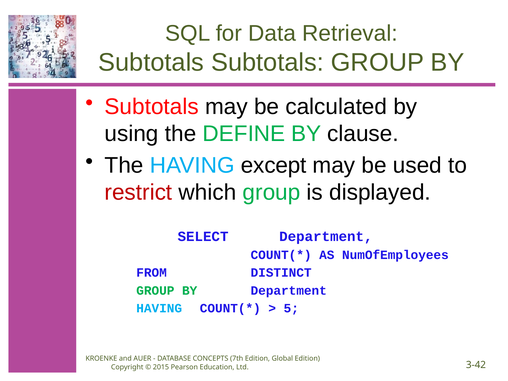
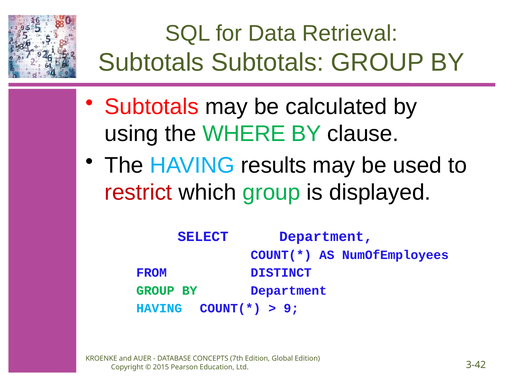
DEFINE: DEFINE -> WHERE (244, 134)
except: except -> results (274, 165)
5: 5 -> 9 (291, 308)
